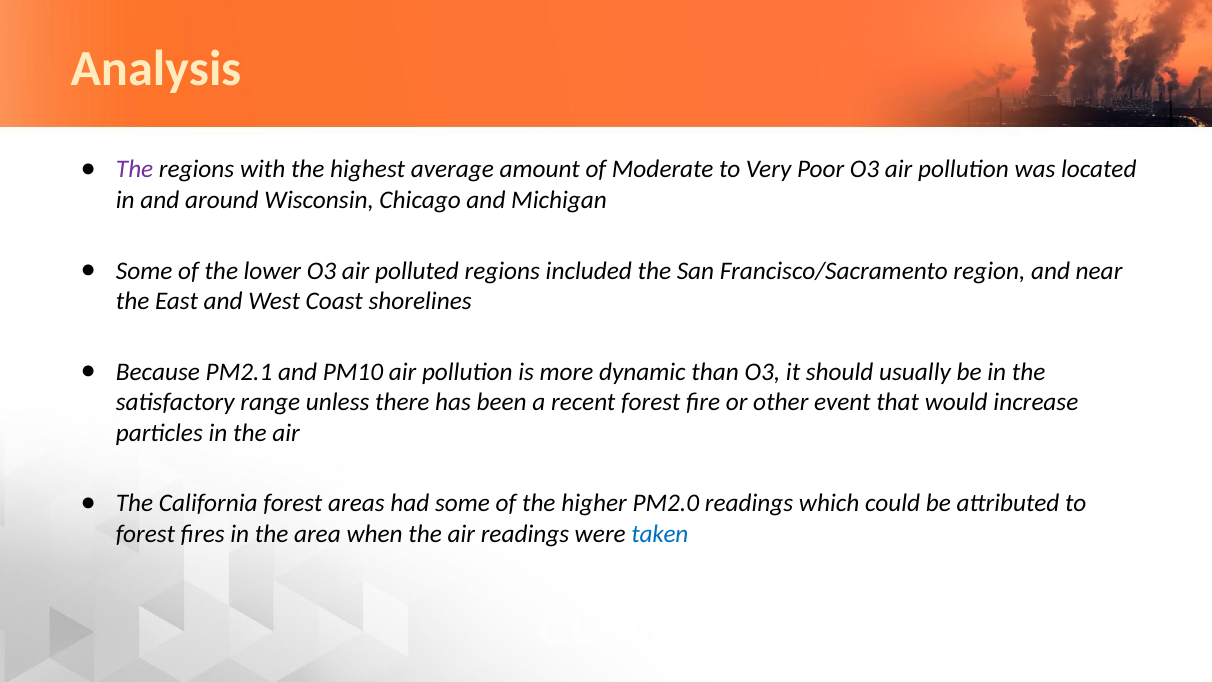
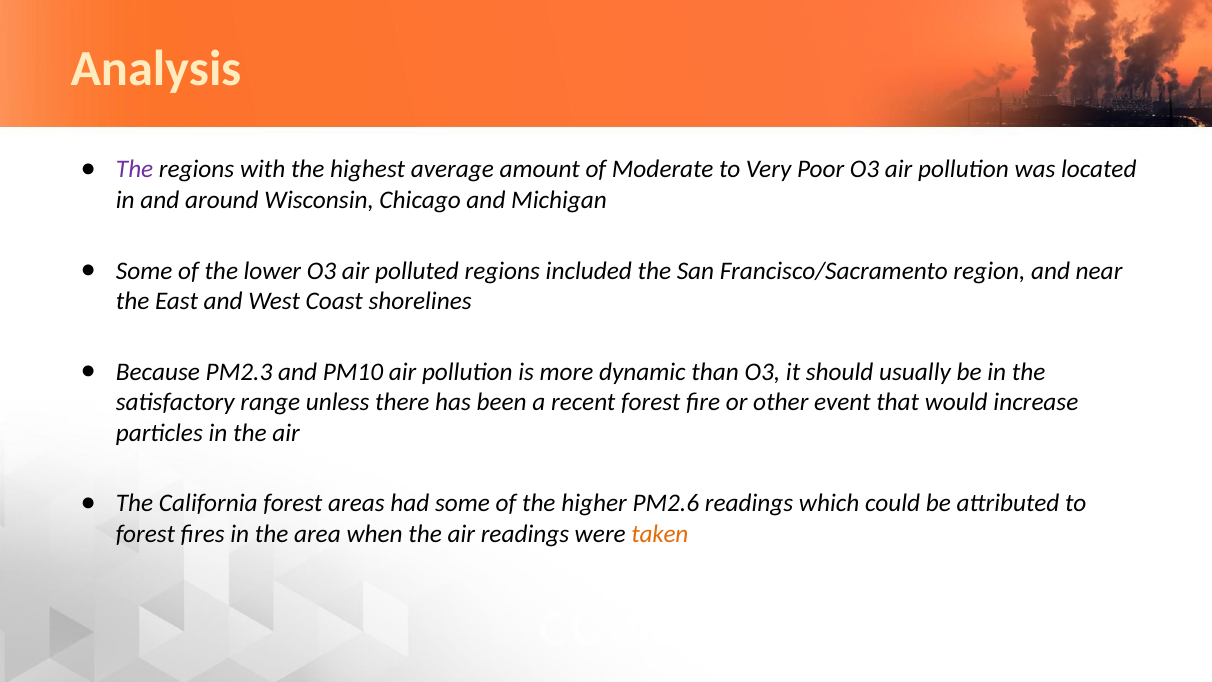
PM2.1: PM2.1 -> PM2.3 (239, 372)
PM2.0: PM2.0 -> PM2.6 (666, 503)
taken colour: blue -> orange (660, 534)
